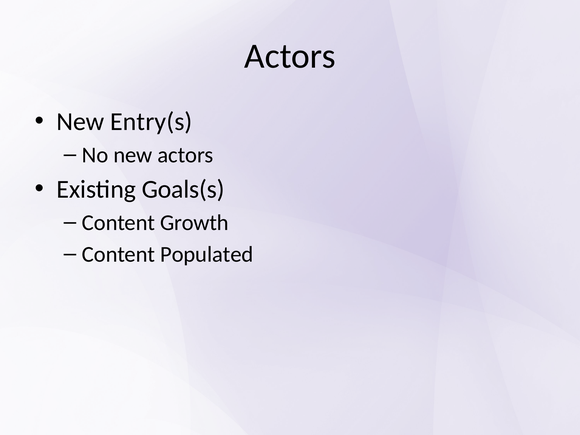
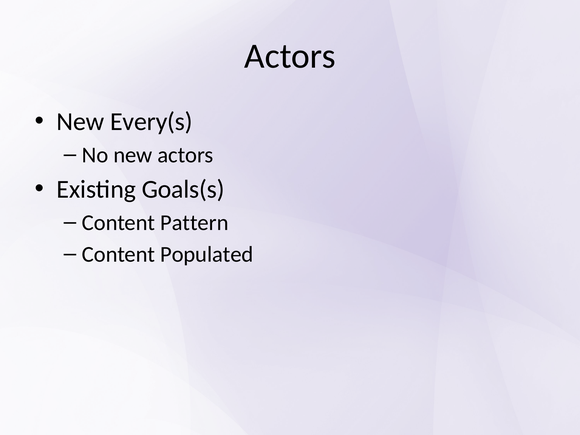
Entry(s: Entry(s -> Every(s (151, 122)
Growth: Growth -> Pattern (194, 223)
